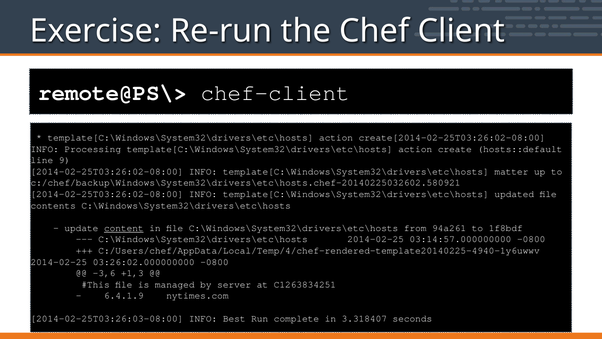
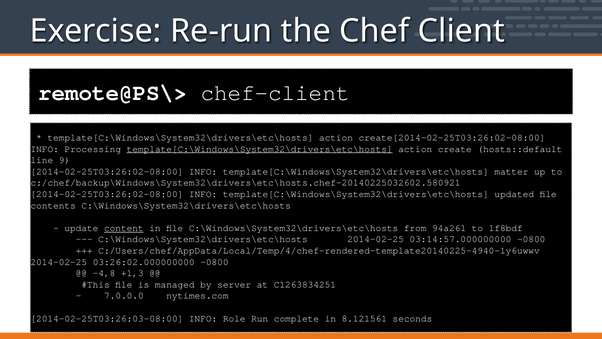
template[C:\Windows\System32\drivers\etc\hosts underline: none -> present (260, 149)
-3,6: -3,6 -> -4,8 (104, 273)
6.4.1.9: 6.4.1.9 -> 7.0.0.0 (124, 296)
Best: Best -> Role (234, 318)
3.318407: 3.318407 -> 8.121561 (364, 318)
